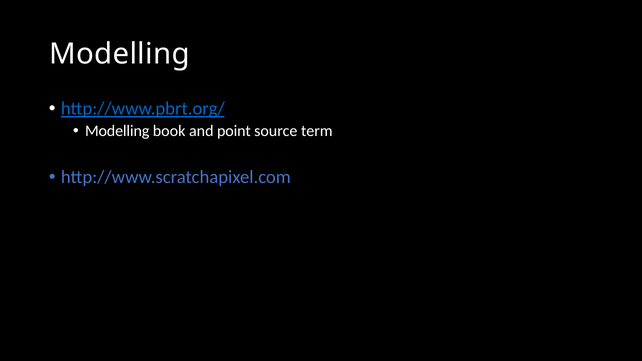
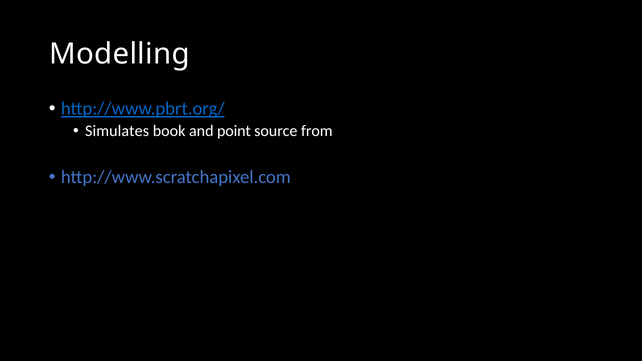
Modelling: Modelling -> Simulates (117, 131)
term: term -> from (317, 131)
